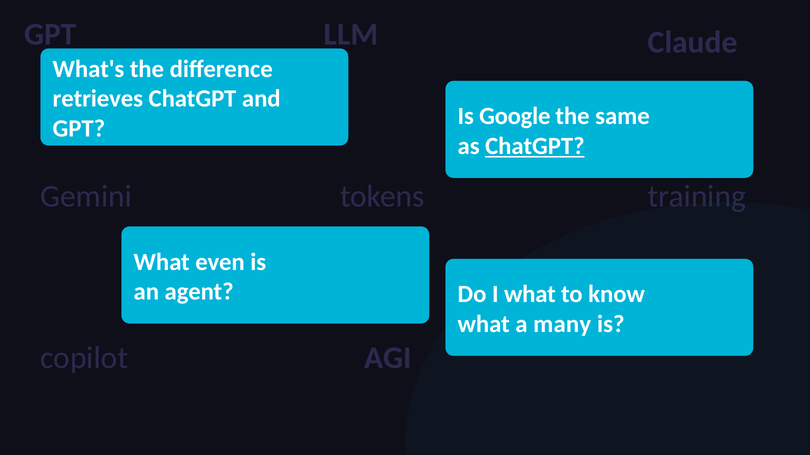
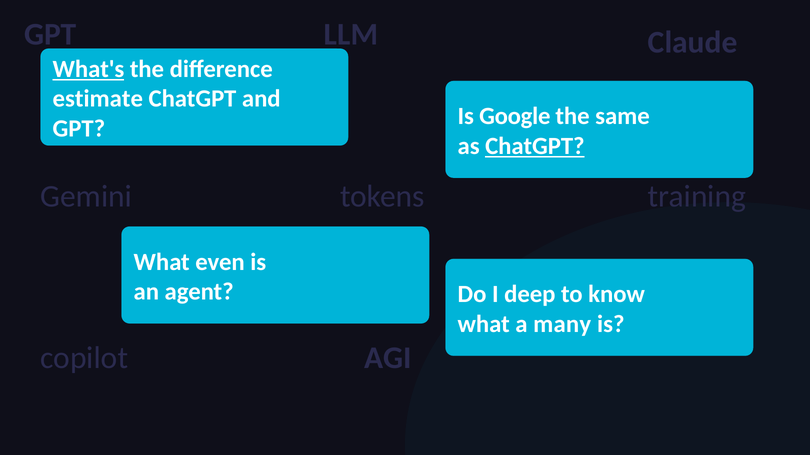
What's underline: none -> present (88, 69)
retrieves: retrieves -> estimate (98, 99)
I what: what -> deep (530, 295)
